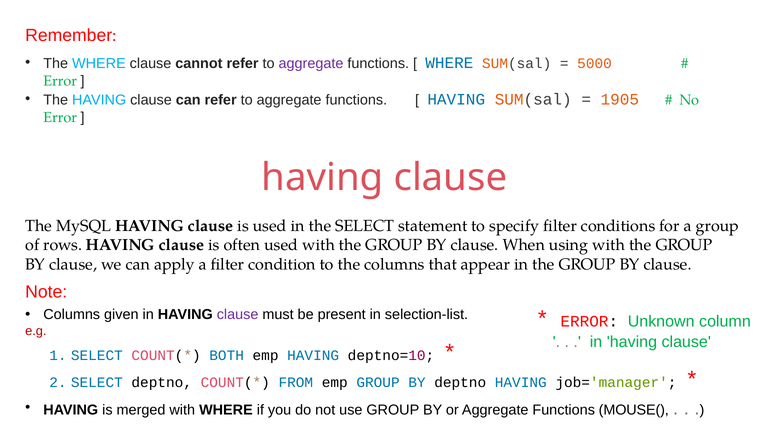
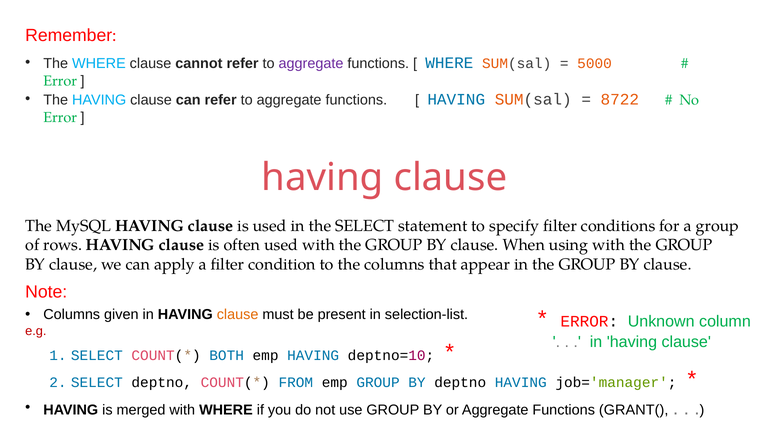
1905: 1905 -> 8722 (620, 100)
clause colour: purple -> orange (238, 315)
MOUSE(: MOUSE( -> GRANT( (634, 410)
